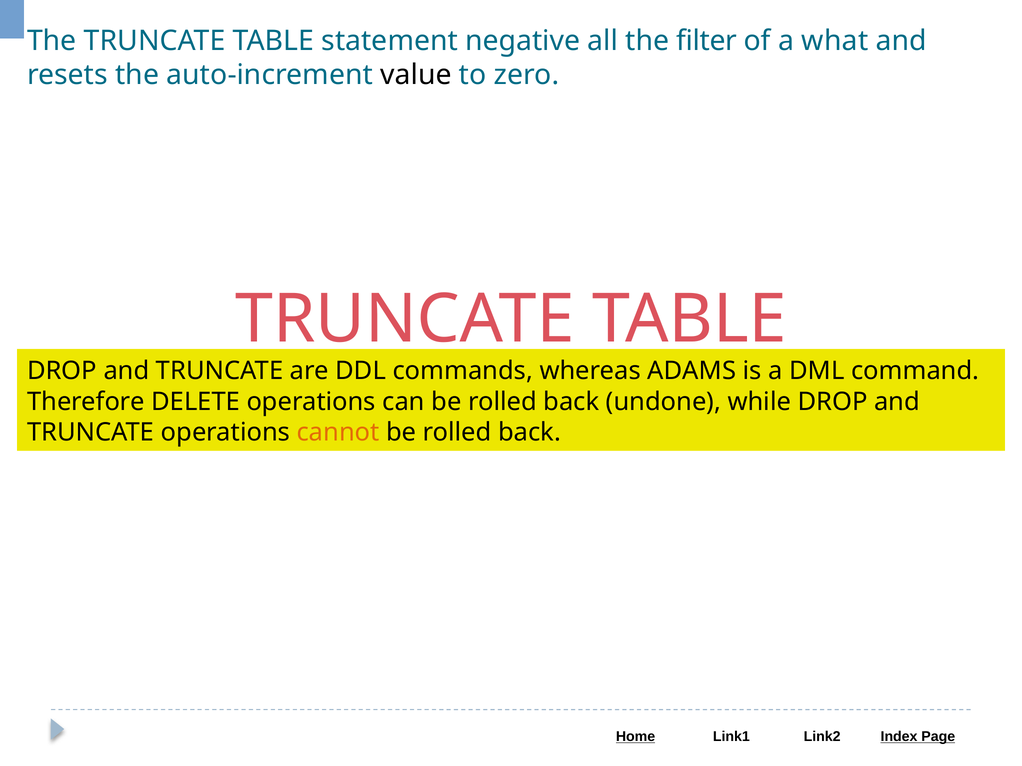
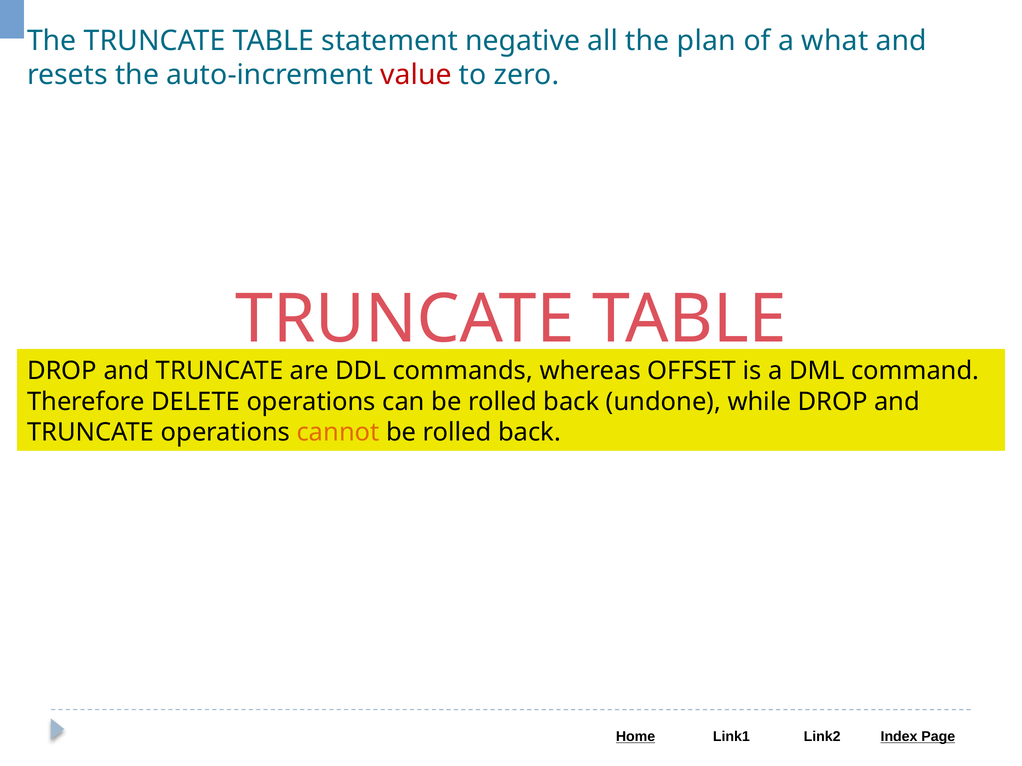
filter: filter -> plan (706, 41)
value colour: black -> red (416, 75)
ADAMS: ADAMS -> OFFSET (692, 371)
